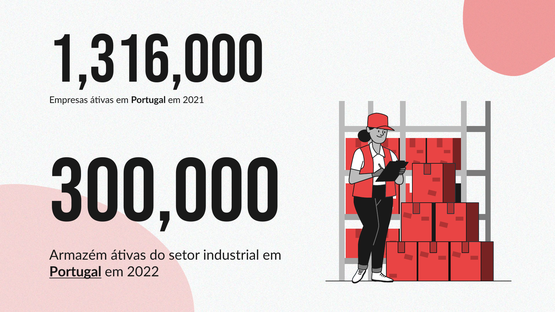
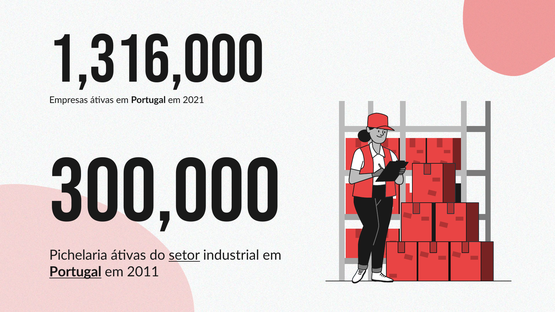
Armazém: Armazém -> Pichelaria (78, 256)
setor underline: none -> present (184, 256)
2022: 2022 -> 2011 (143, 272)
